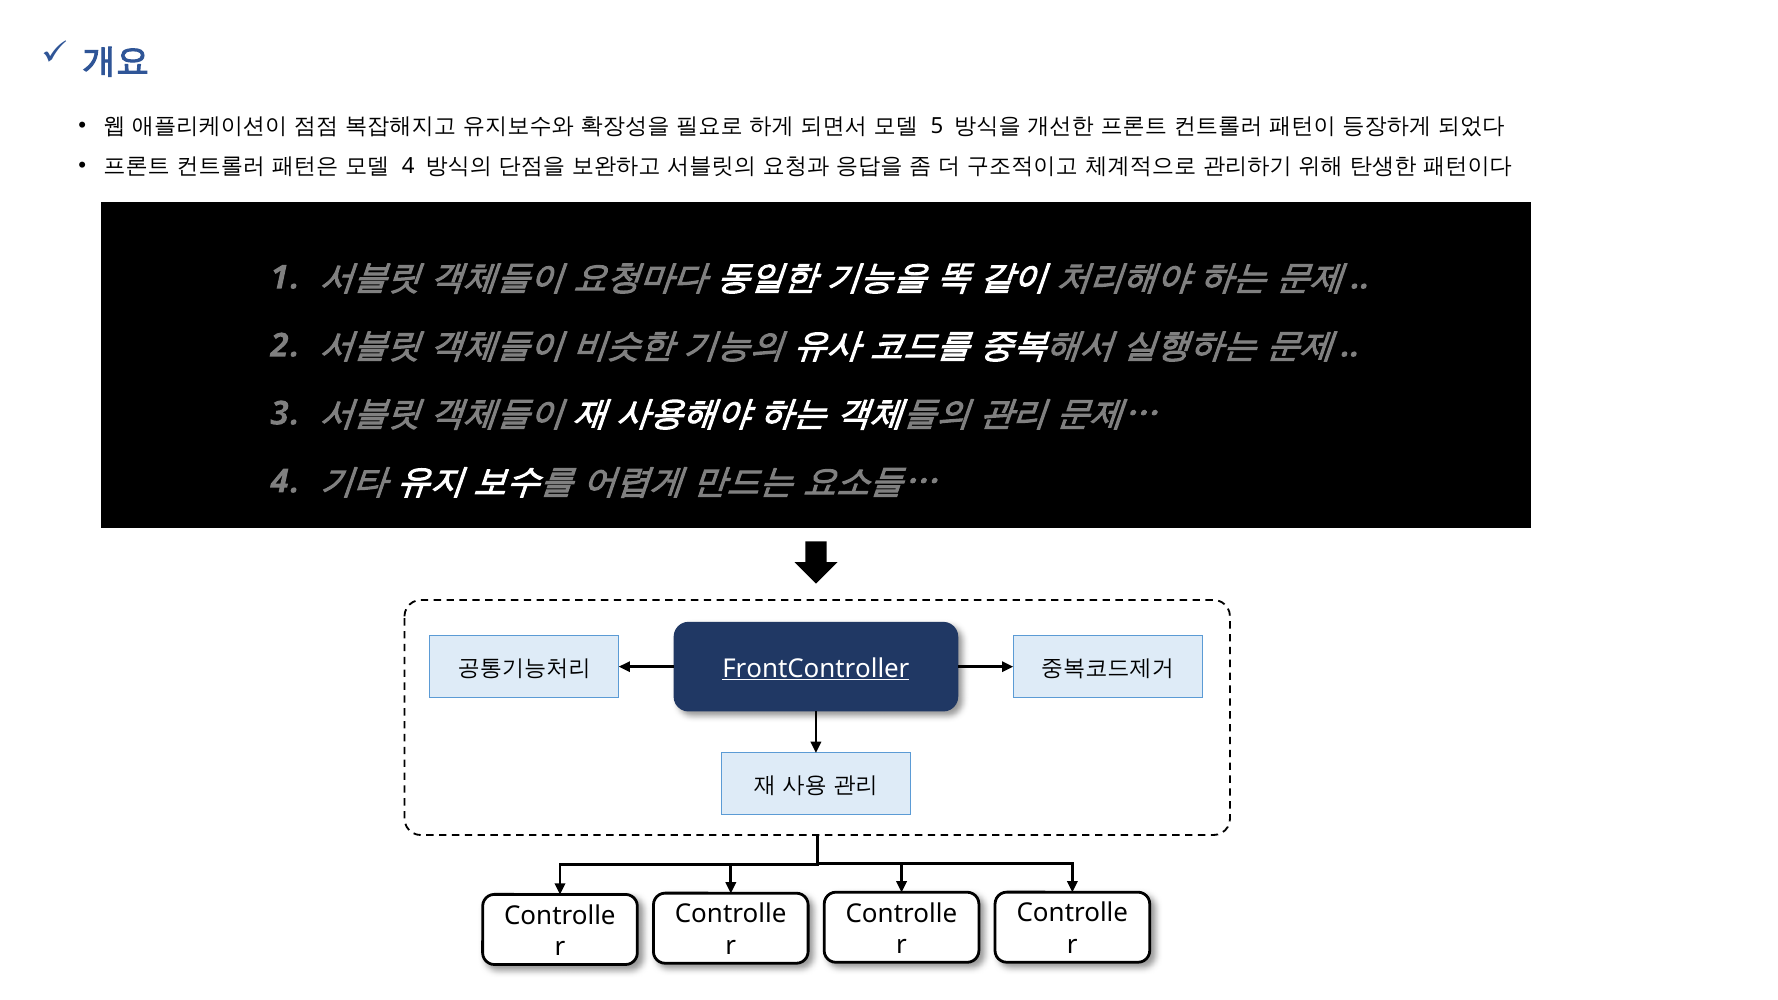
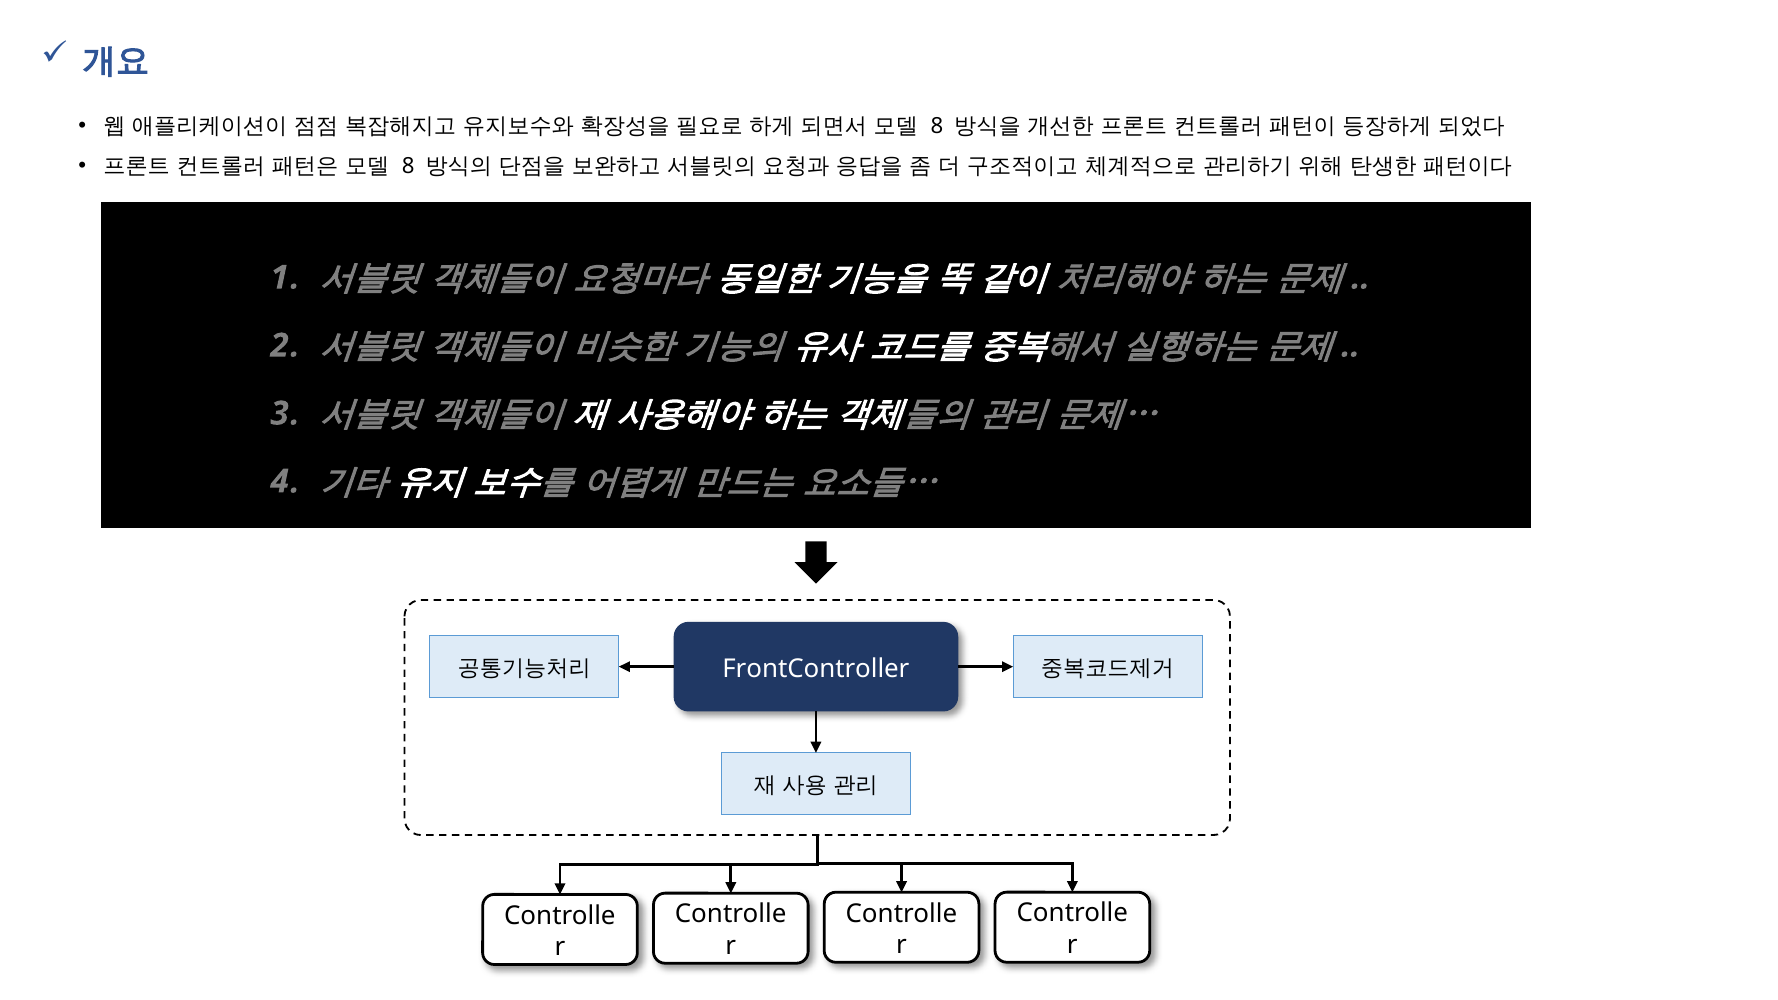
5: 5 -> 8 (937, 126)
4: 4 -> 8 (408, 166)
FrontController underline: present -> none (816, 669)
